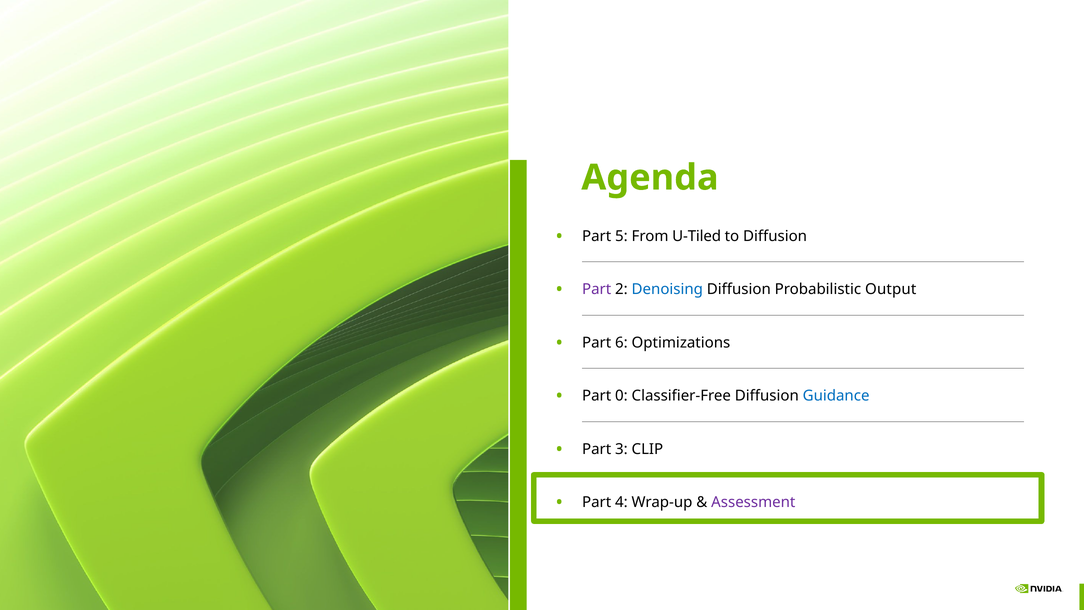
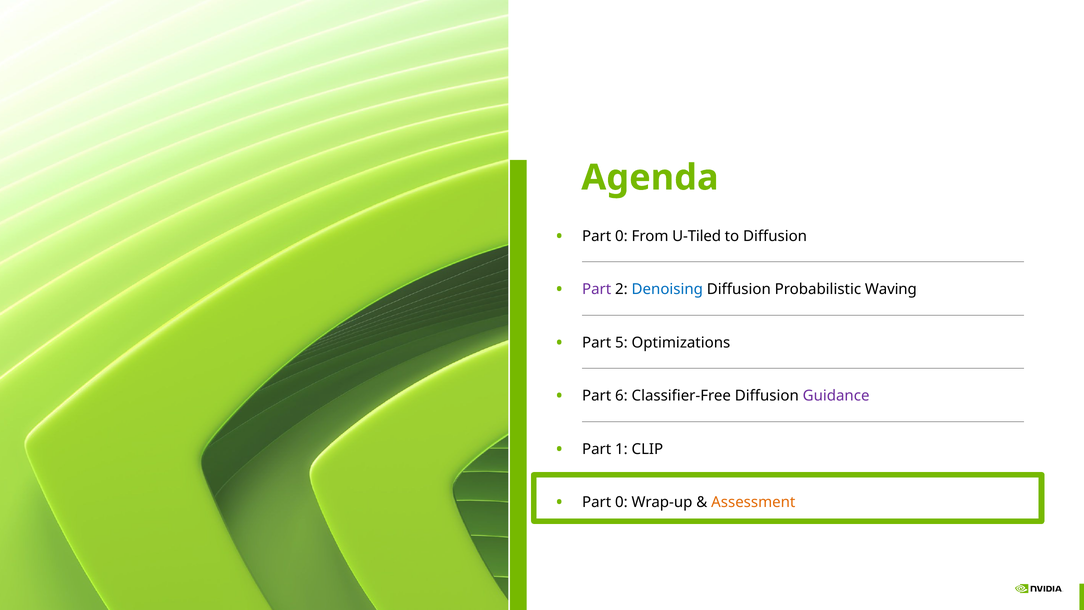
5: 5 -> 0 (621, 236)
Output: Output -> Waving (891, 289)
6: 6 -> 5 (621, 342)
0: 0 -> 6 (621, 396)
Guidance colour: blue -> purple (836, 396)
3: 3 -> 1 (621, 449)
4: 4 -> 0 (621, 502)
Assessment colour: purple -> orange (753, 502)
